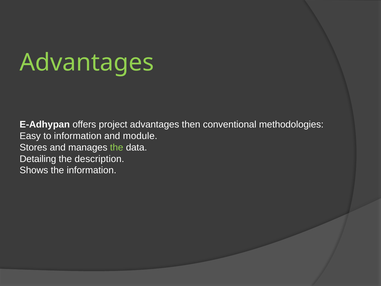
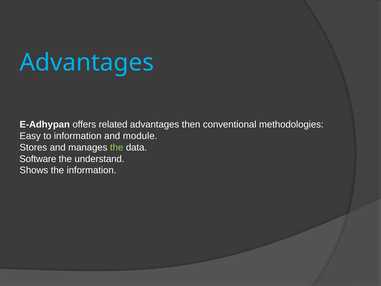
Advantages colour: light green -> light blue (87, 63)
project: project -> related (113, 124)
Detailing: Detailing -> Software (38, 159)
description: description -> understand (99, 159)
